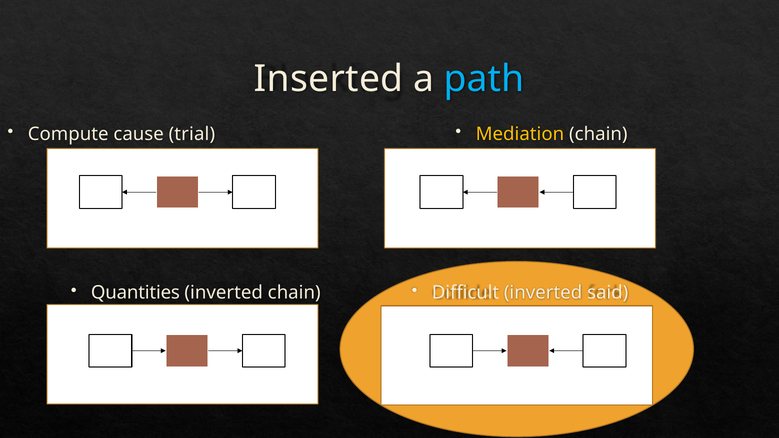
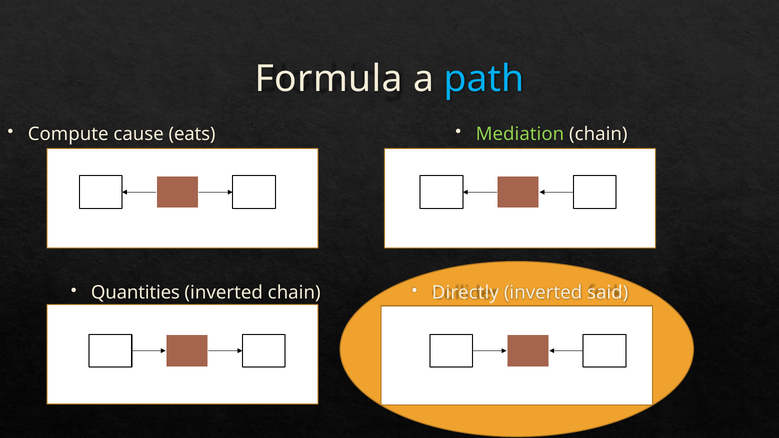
Inserted: Inserted -> Formula (329, 79)
trial: trial -> eats (192, 134)
Mediation colour: yellow -> light green (520, 134)
Difficult: Difficult -> Directly (465, 293)
